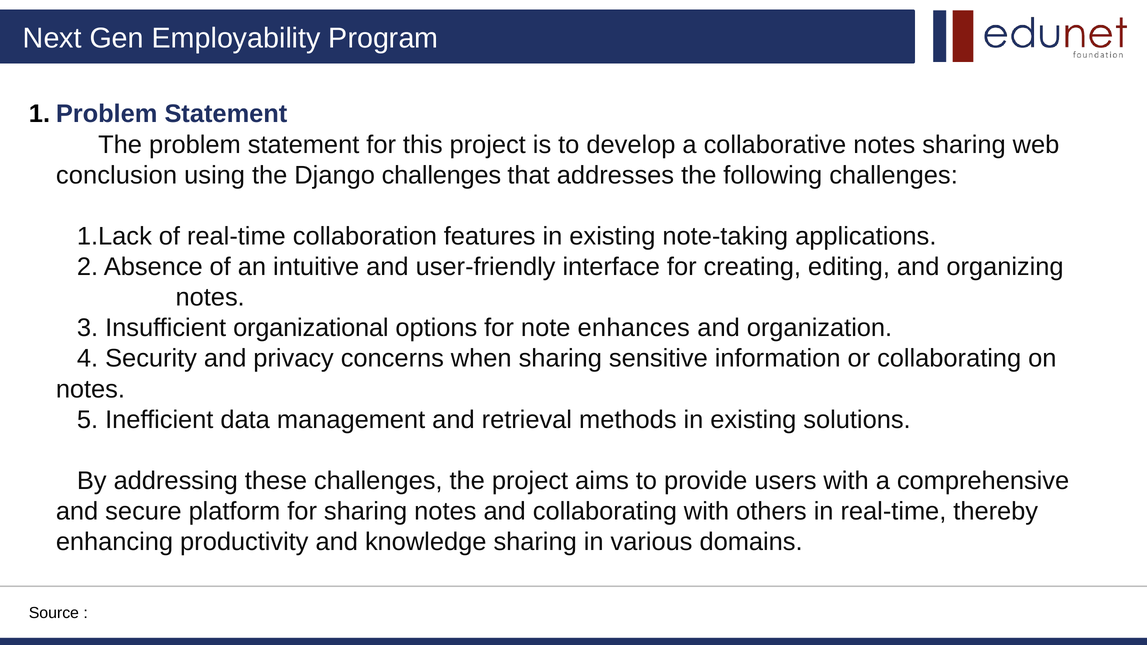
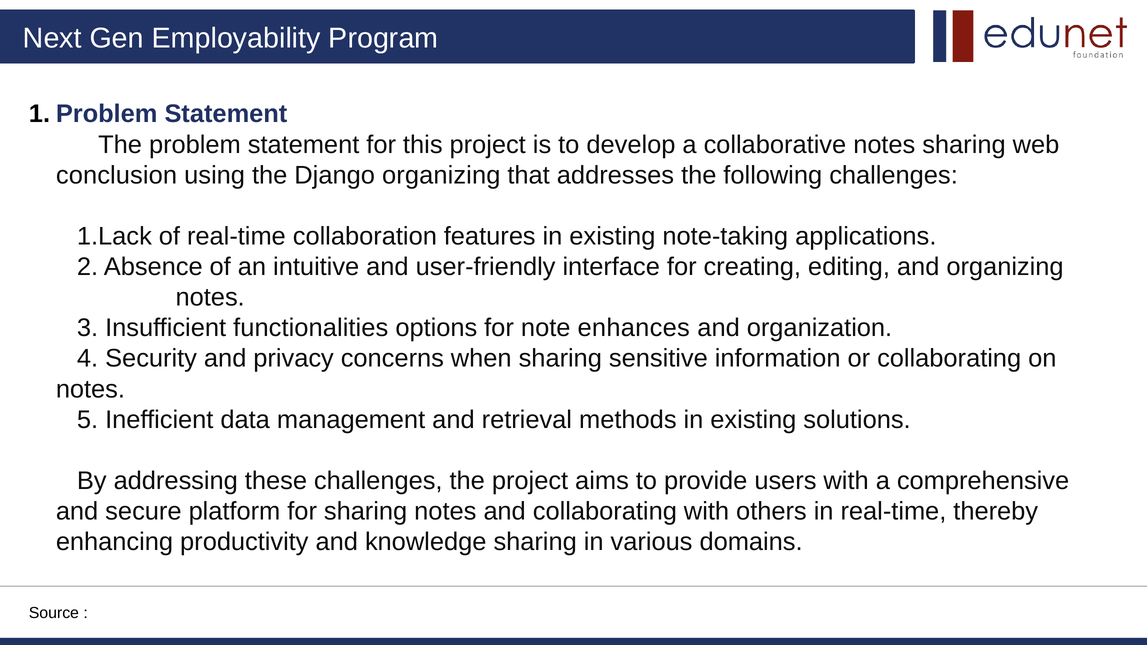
Django challenges: challenges -> organizing (441, 175)
organizational: organizational -> functionalities (311, 328)
